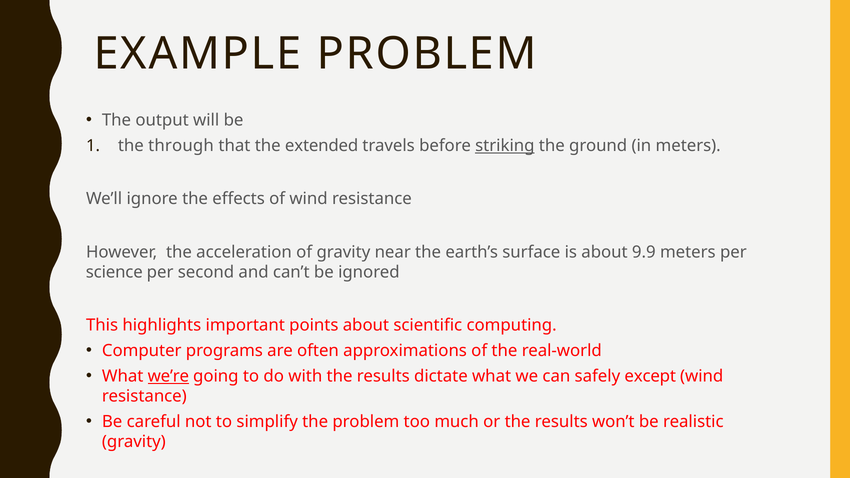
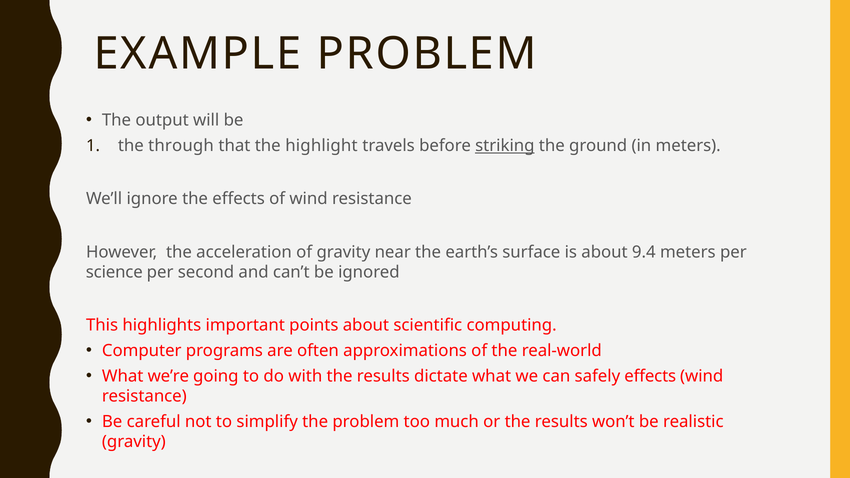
extended: extended -> highlight (321, 146)
9.9: 9.9 -> 9.4 (644, 252)
we’re underline: present -> none (168, 377)
safely except: except -> effects (650, 377)
